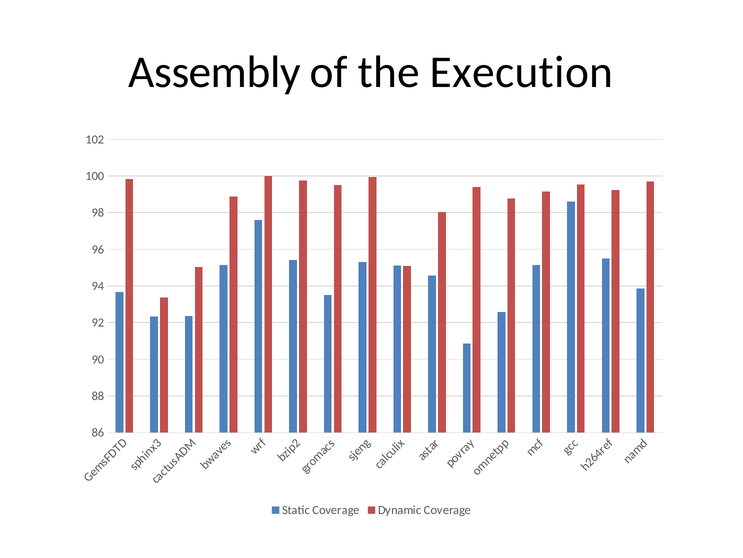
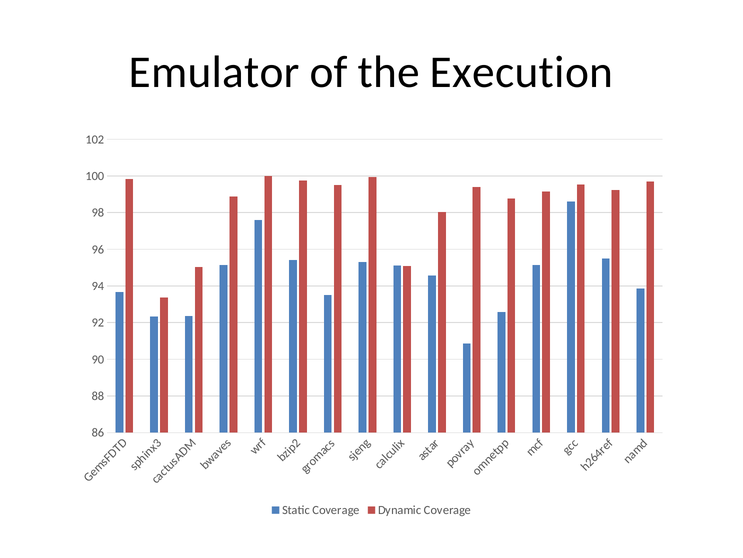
Assembly: Assembly -> Emulator (214, 72)
